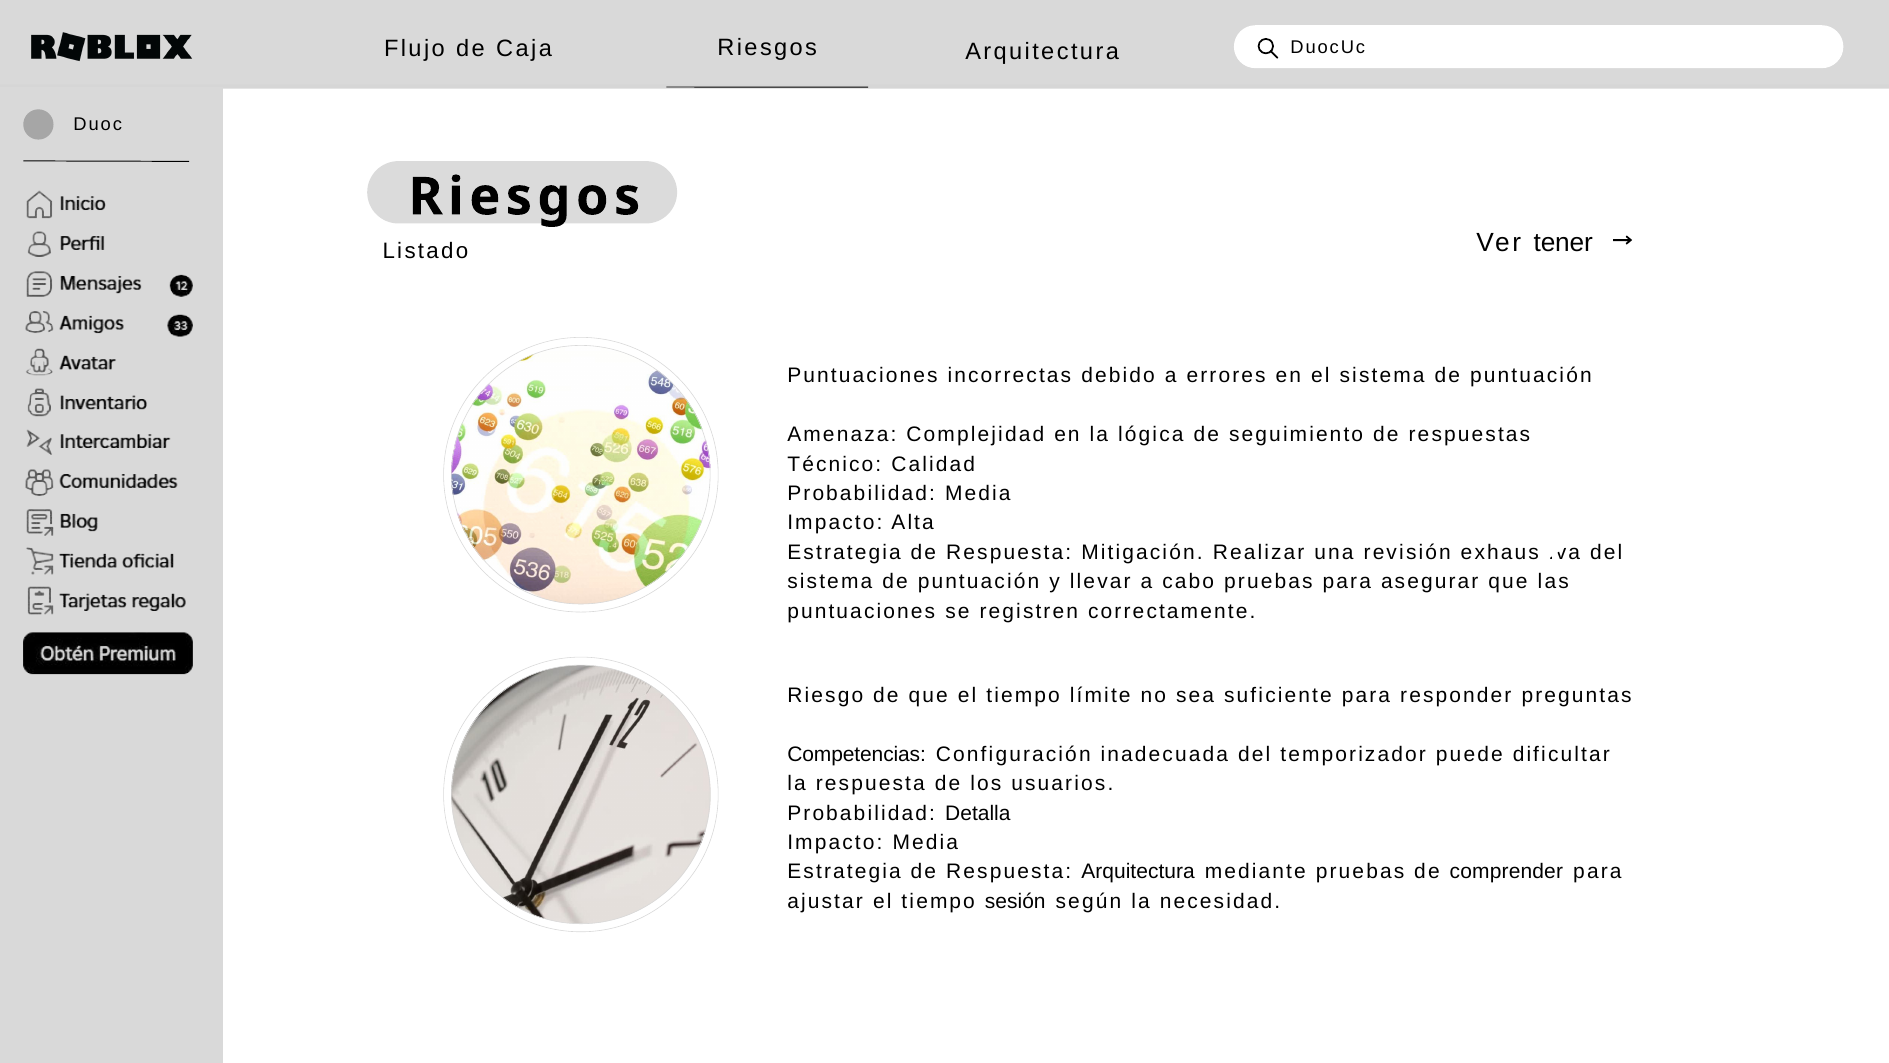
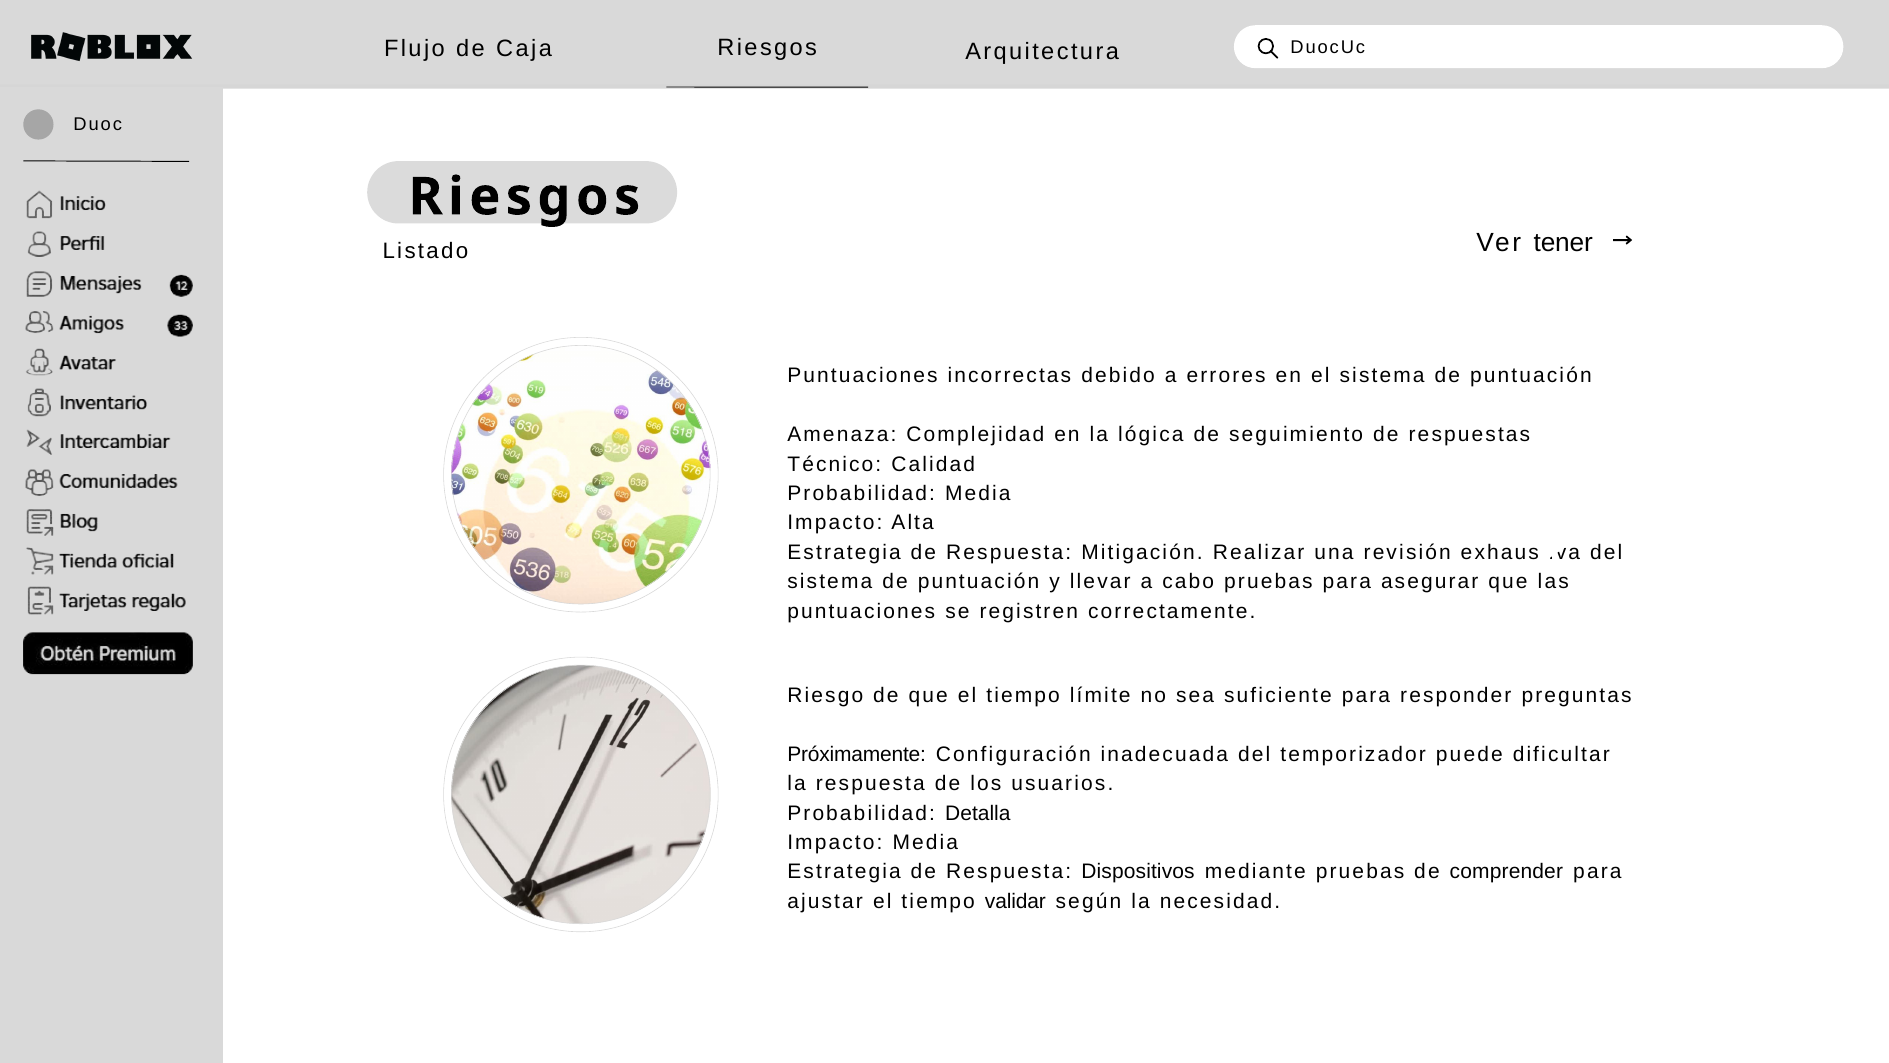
Competencias: Competencias -> Próximamente (857, 754)
Respuesta Arquitectura: Arquitectura -> Dispositivos (1138, 872)
sesión: sesión -> validar (1015, 901)
